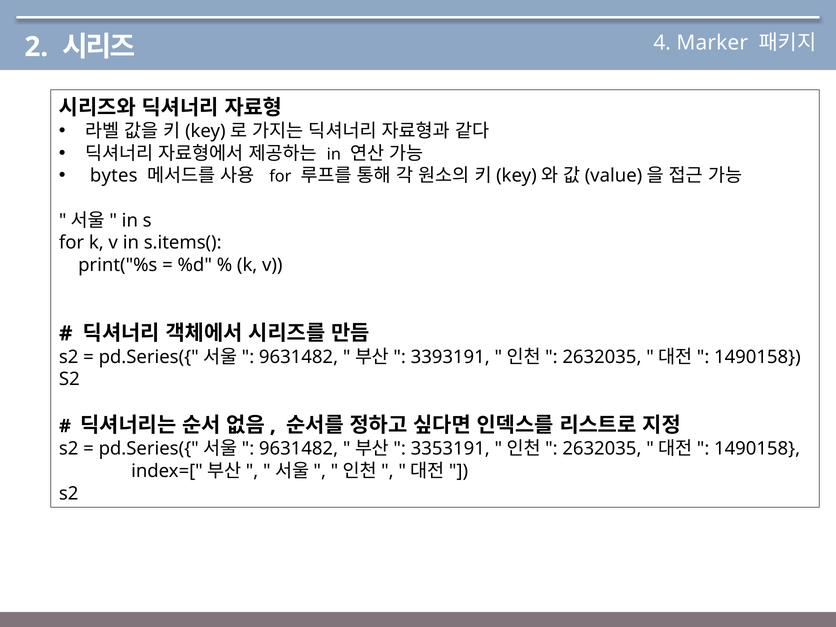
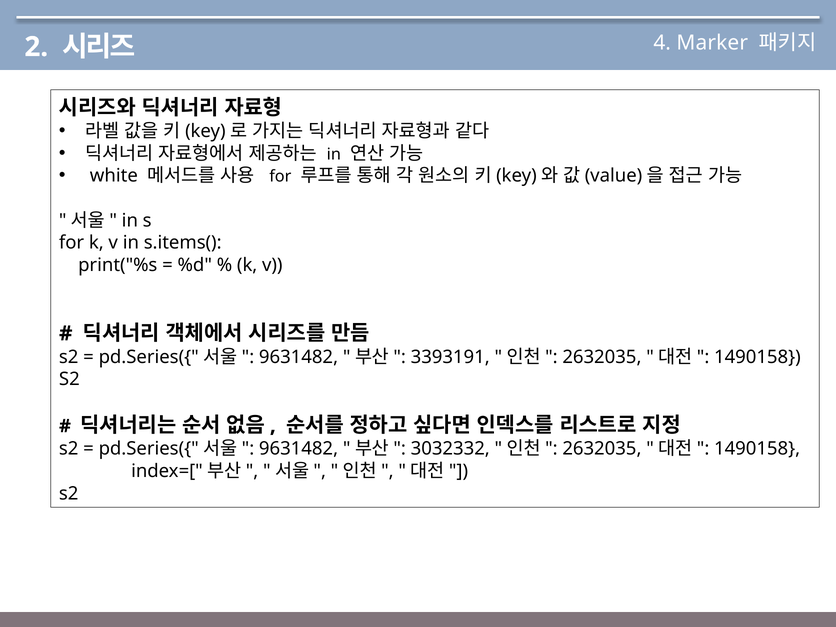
bytes: bytes -> white (114, 176)
3353191: 3353191 -> 3032332 (450, 449)
